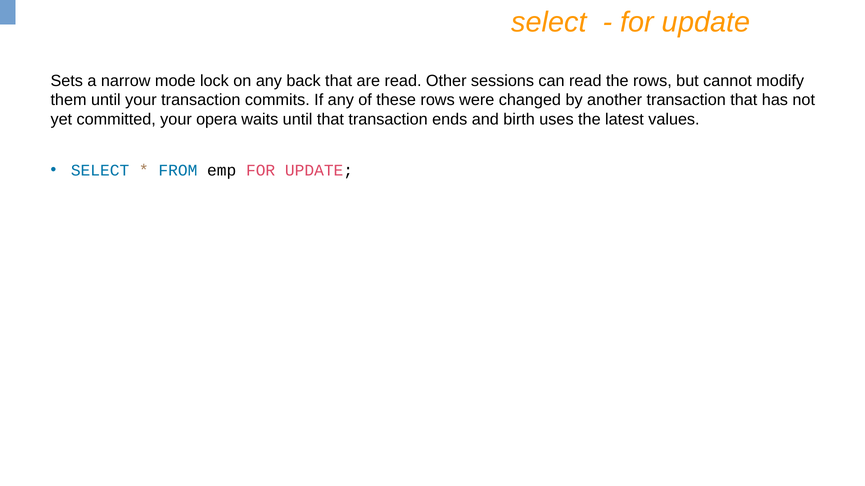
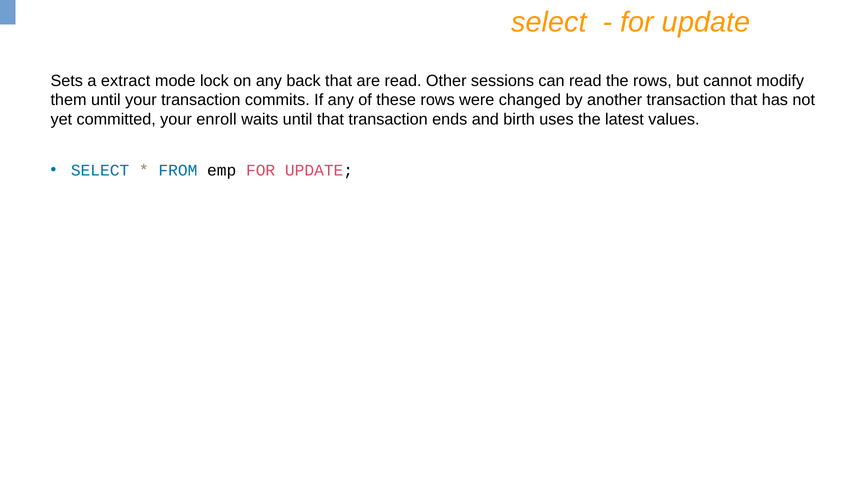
narrow: narrow -> extract (126, 81)
opera: opera -> enroll (216, 120)
